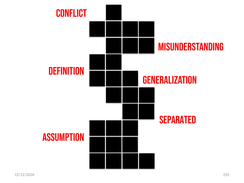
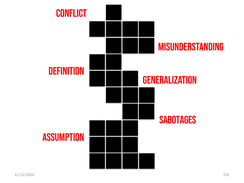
SEPARATED: SEPARATED -> SABOTAGES (178, 120)
